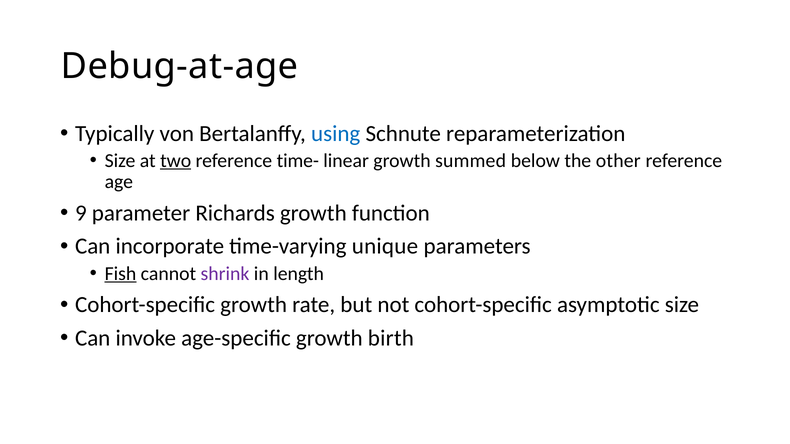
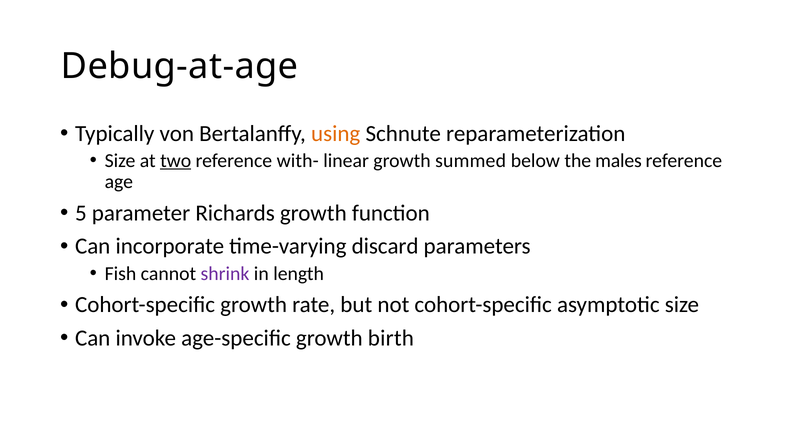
using colour: blue -> orange (336, 134)
time-: time- -> with- (298, 161)
other: other -> males (618, 161)
9: 9 -> 5 (81, 213)
unique: unique -> discard (385, 247)
Fish underline: present -> none (120, 274)
